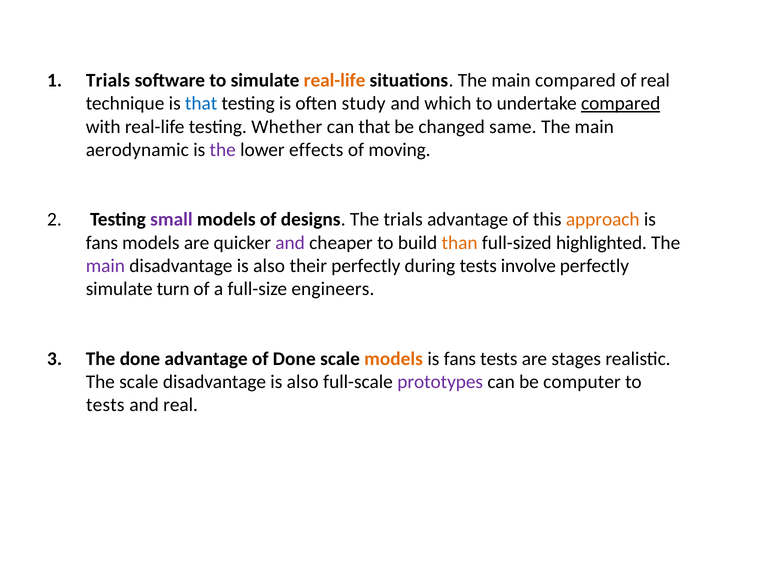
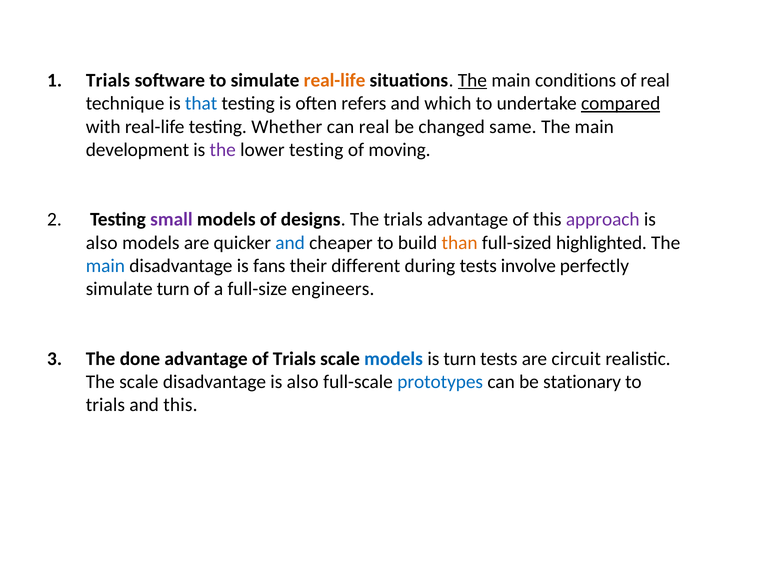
The underline: none -> present (472, 80)
main compared: compared -> conditions (576, 80)
study: study -> refers (364, 103)
can that: that -> real (374, 127)
aerodynamic: aerodynamic -> development (137, 150)
lower effects: effects -> testing (316, 150)
approach colour: orange -> purple (603, 219)
fans: fans -> also (102, 243)
and colour: purple -> blue (290, 243)
main colour: purple -> blue (105, 266)
also: also -> fans (269, 266)
their perfectly: perfectly -> different (366, 266)
of Done: Done -> Trials (294, 359)
models colour: orange -> blue (394, 359)
fans: fans -> turn (460, 359)
stages: stages -> circuit (576, 359)
prototypes colour: purple -> blue (440, 382)
computer: computer -> stationary (582, 382)
tests: tests -> trials (105, 405)
and real: real -> this (180, 405)
